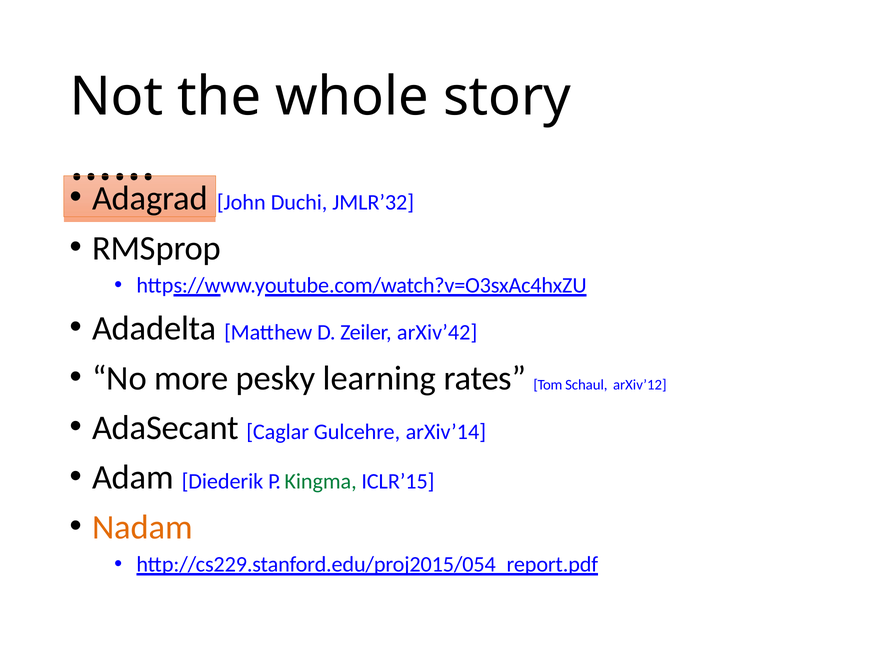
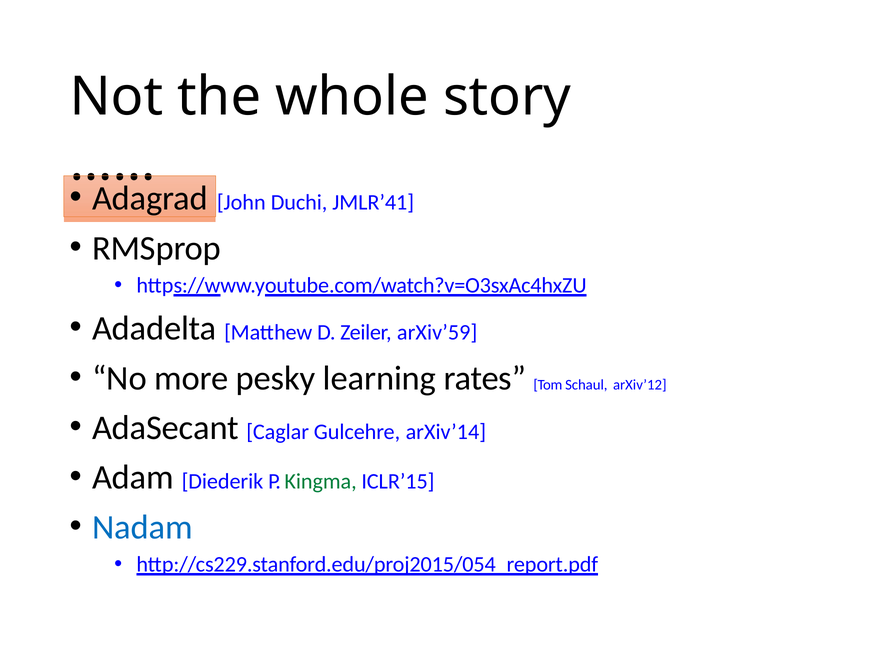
JMLR’32: JMLR’32 -> JMLR’41 (373, 203)
arXiv’42: arXiv’42 -> arXiv’59 (437, 333)
Nadam colour: orange -> blue (142, 527)
